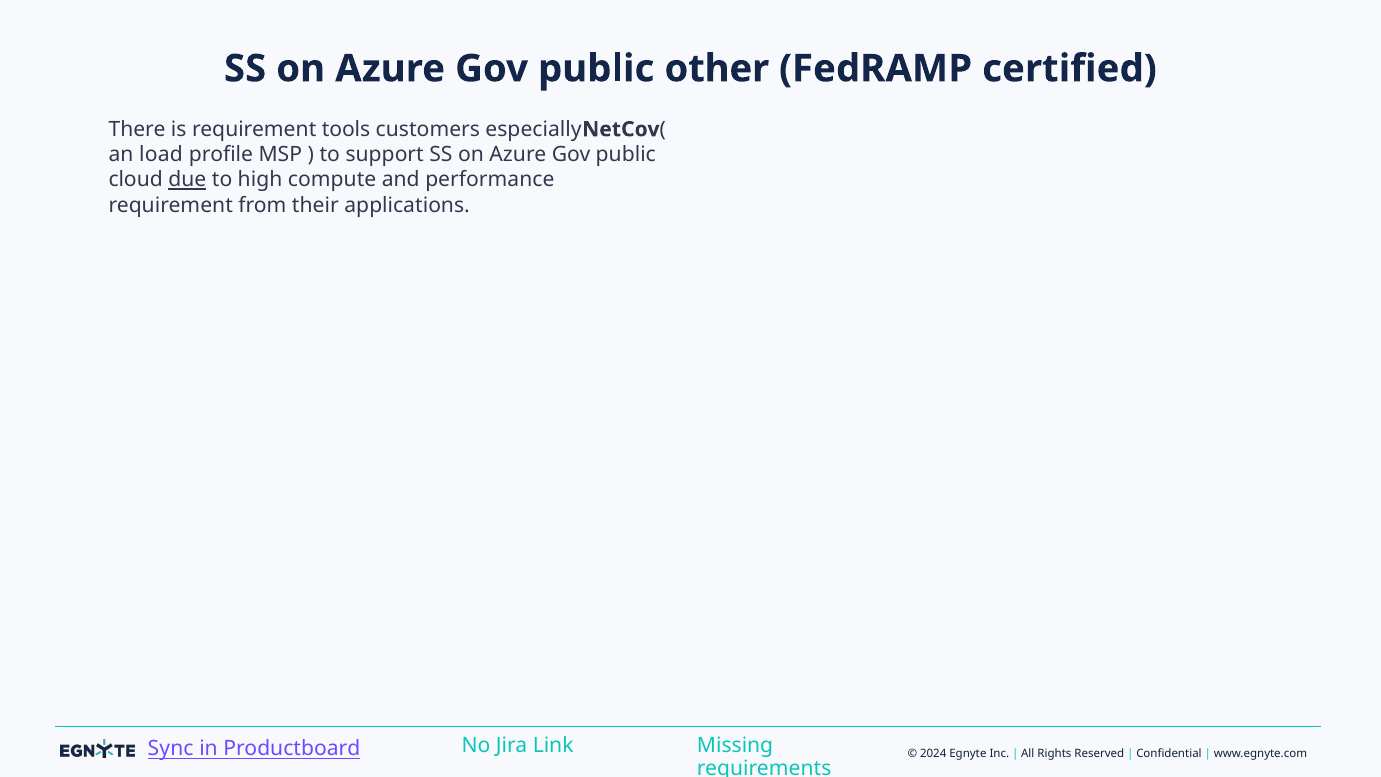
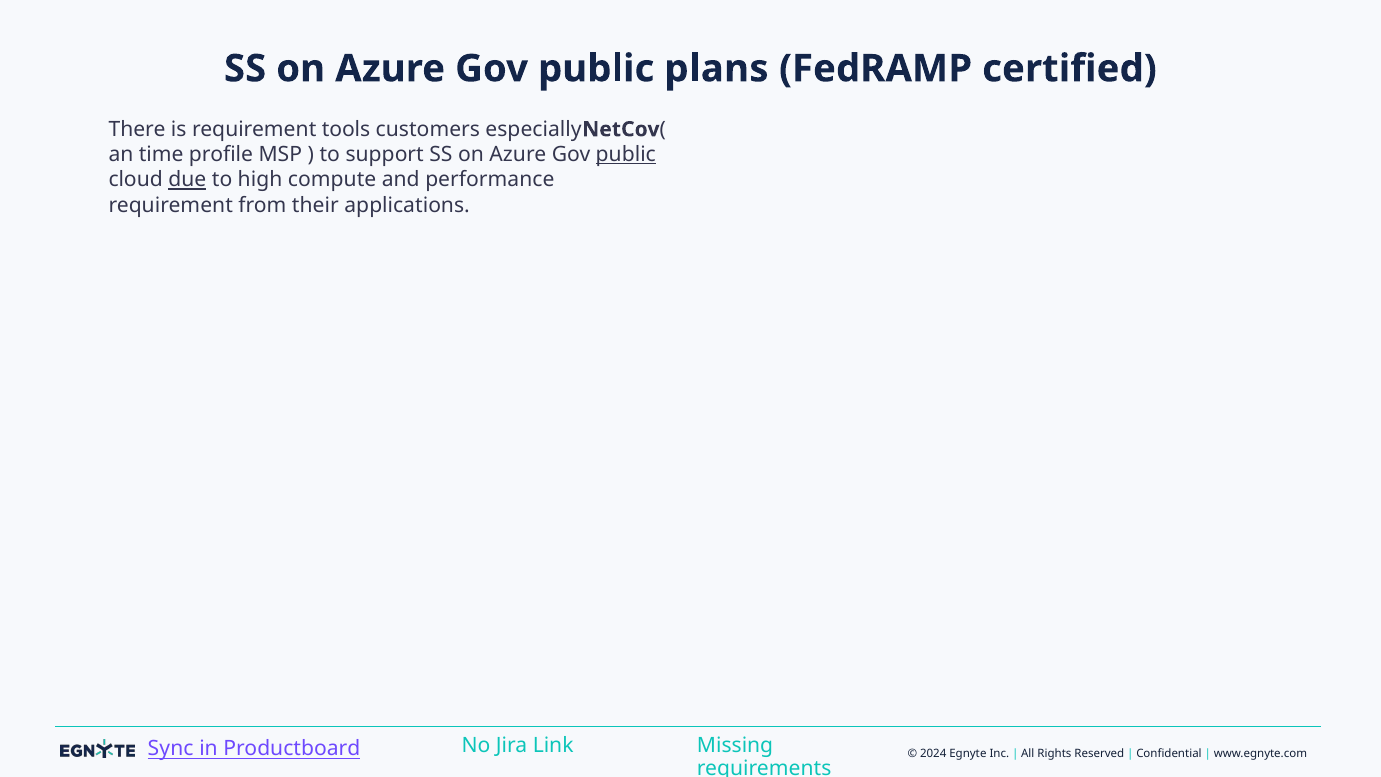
other: other -> plans (717, 69)
load: load -> time (161, 155)
public underline: none -> present (626, 155)
